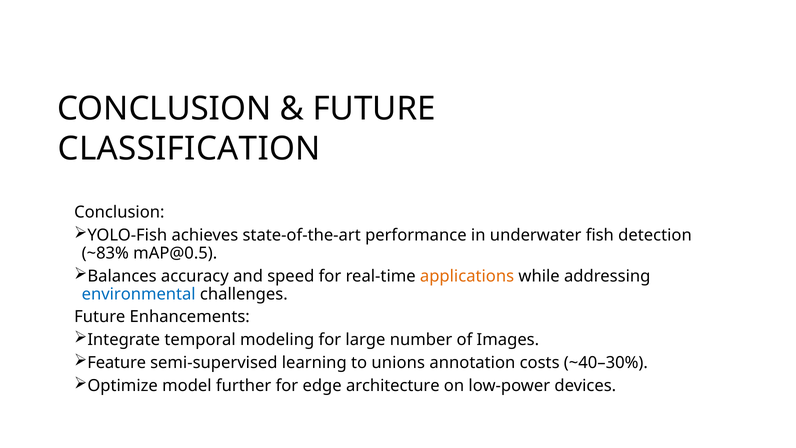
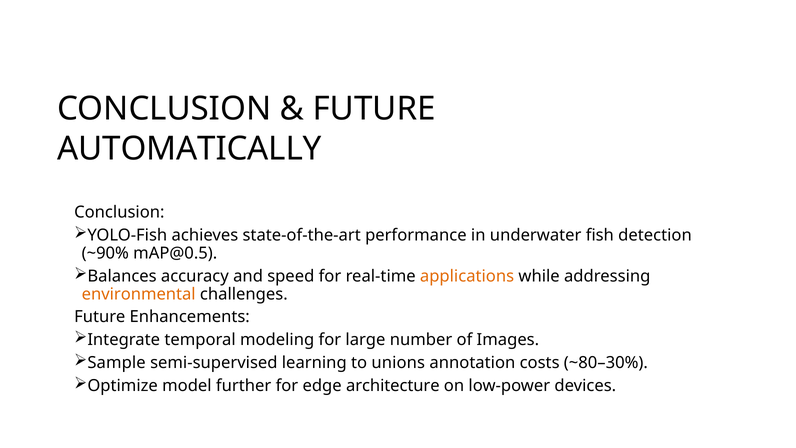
CLASSIFICATION: CLASSIFICATION -> AUTOMATICALLY (189, 149)
~83%: ~83% -> ~90% (105, 253)
environmental colour: blue -> orange (139, 294)
Feature: Feature -> Sample (117, 363)
~40–30%: ~40–30% -> ~80–30% (606, 363)
